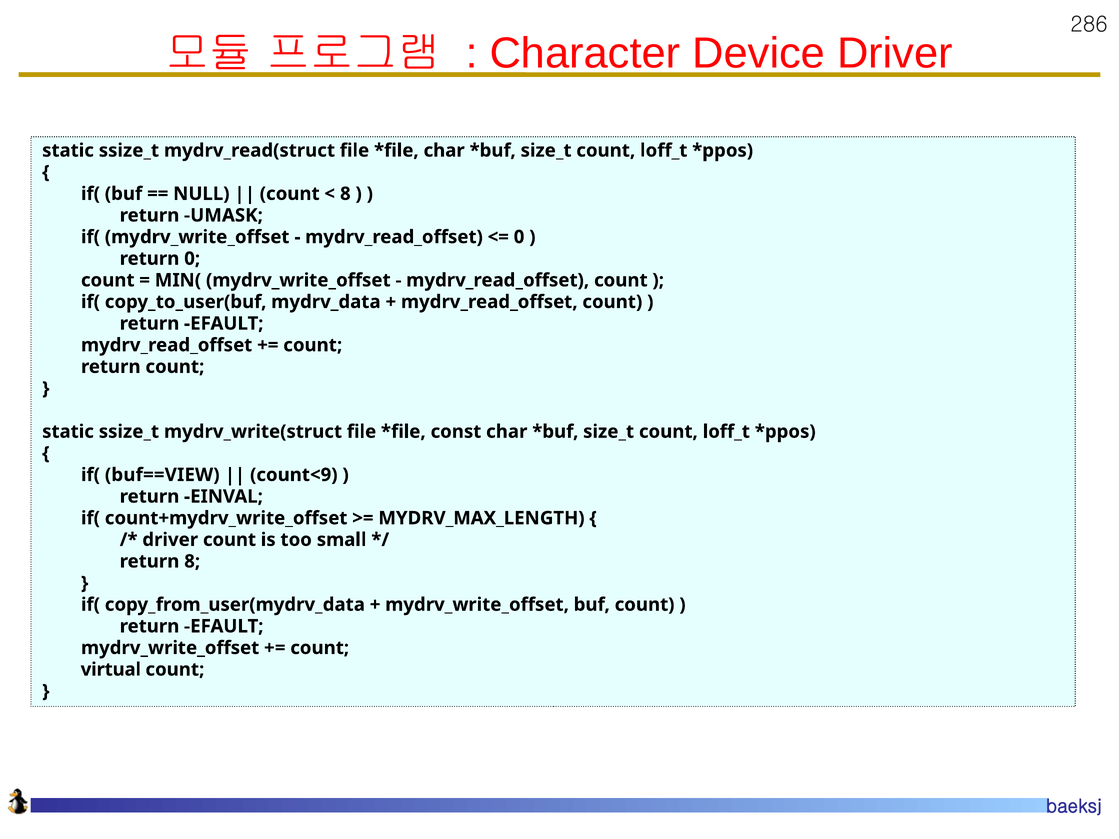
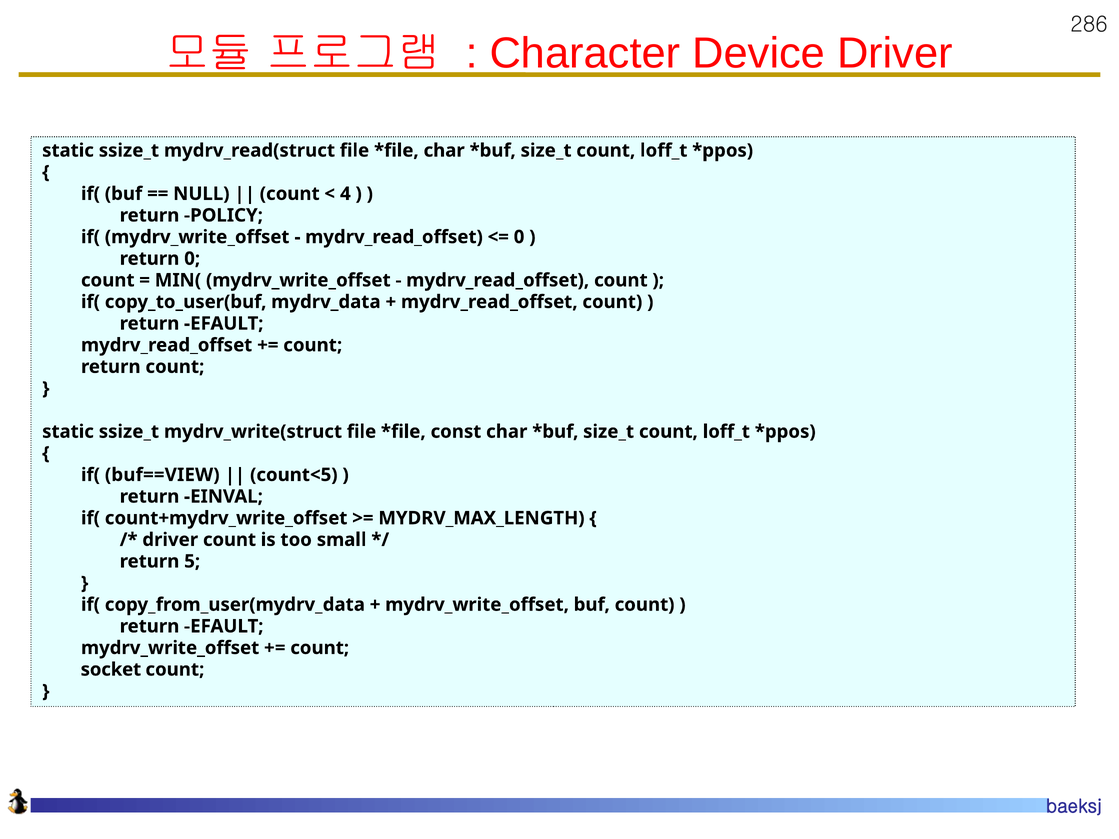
8: 8 -> 4 (345, 194)
UMASK: UMASK -> POLICY (224, 215)
count<9: count<9 -> count<5 (294, 475)
return 8: 8 -> 5 (192, 562)
virtual: virtual -> socket (111, 670)
